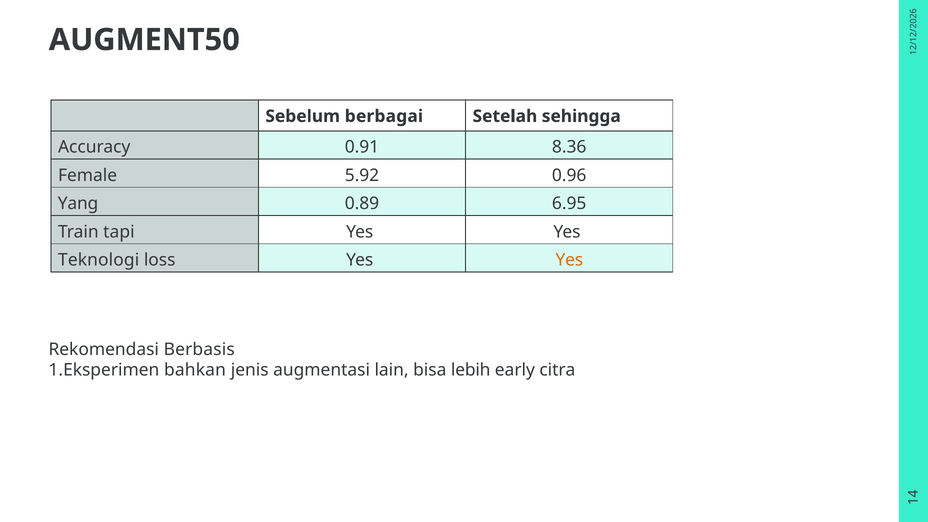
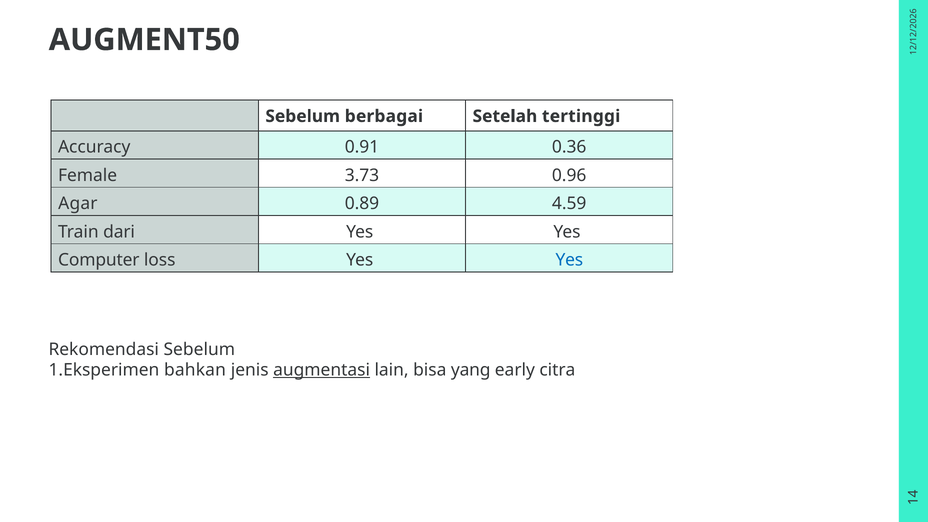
sehingga: sehingga -> tertinggi (581, 116)
8.36: 8.36 -> 0.36 (569, 147)
5.92: 5.92 -> 3.73 (362, 175)
Yang: Yang -> Agar (78, 204)
6.95: 6.95 -> 4.59 (569, 204)
tapi: tapi -> dari (119, 232)
Teknologi: Teknologi -> Computer (99, 260)
Yes colour: orange -> blue (569, 260)
Rekomendasi Berbasis: Berbasis -> Sebelum (199, 349)
augmentasi underline: none -> present (322, 370)
lebih: lebih -> yang (471, 370)
